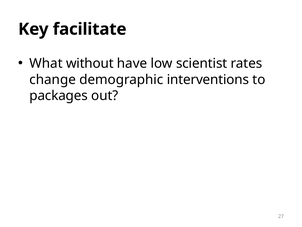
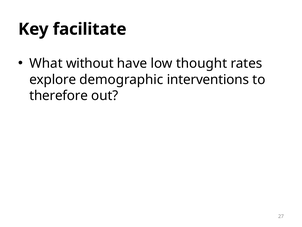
scientist: scientist -> thought (202, 63)
change: change -> explore (53, 79)
packages: packages -> therefore (59, 96)
